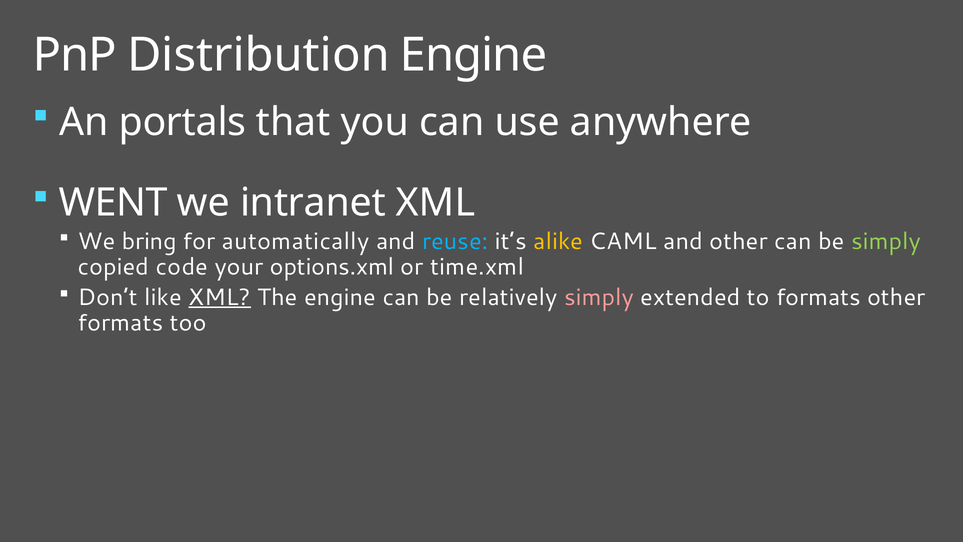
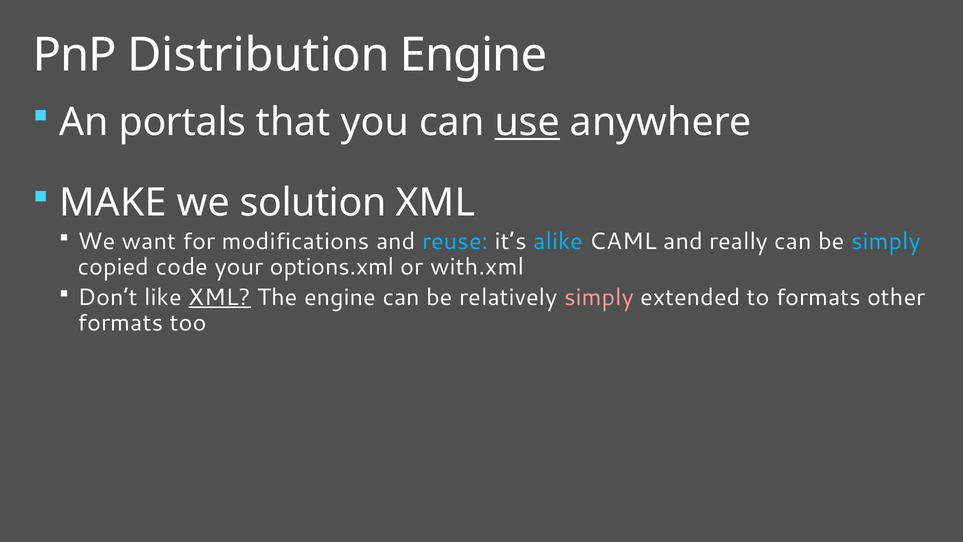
use underline: none -> present (527, 122)
WENT: WENT -> MAKE (113, 203)
intranet: intranet -> solution (313, 203)
bring: bring -> want (149, 241)
automatically: automatically -> modifications (296, 241)
alike colour: yellow -> light blue (558, 241)
and other: other -> really (739, 241)
simply colour: light green -> light blue (886, 241)
time.xml: time.xml -> with.xml (477, 267)
